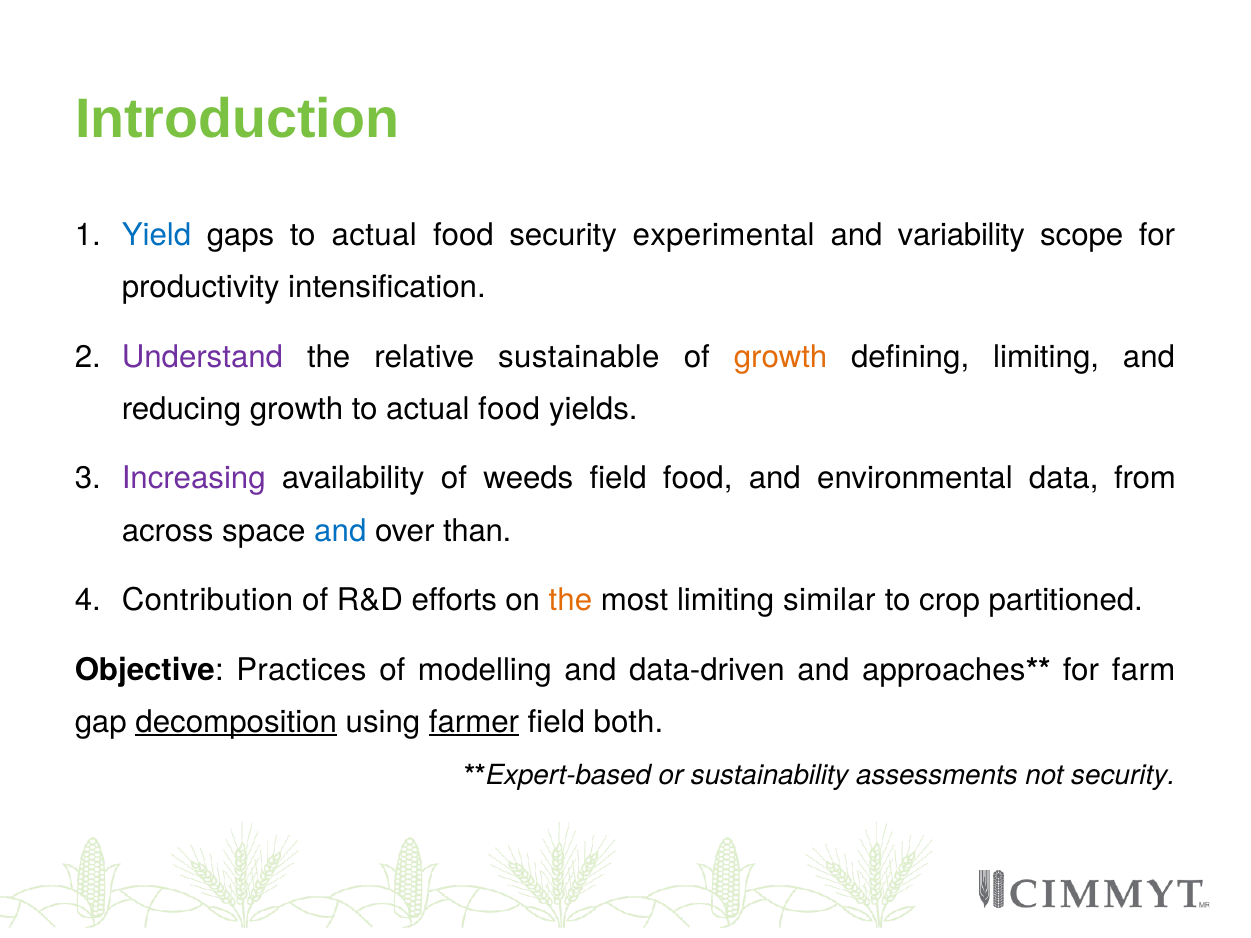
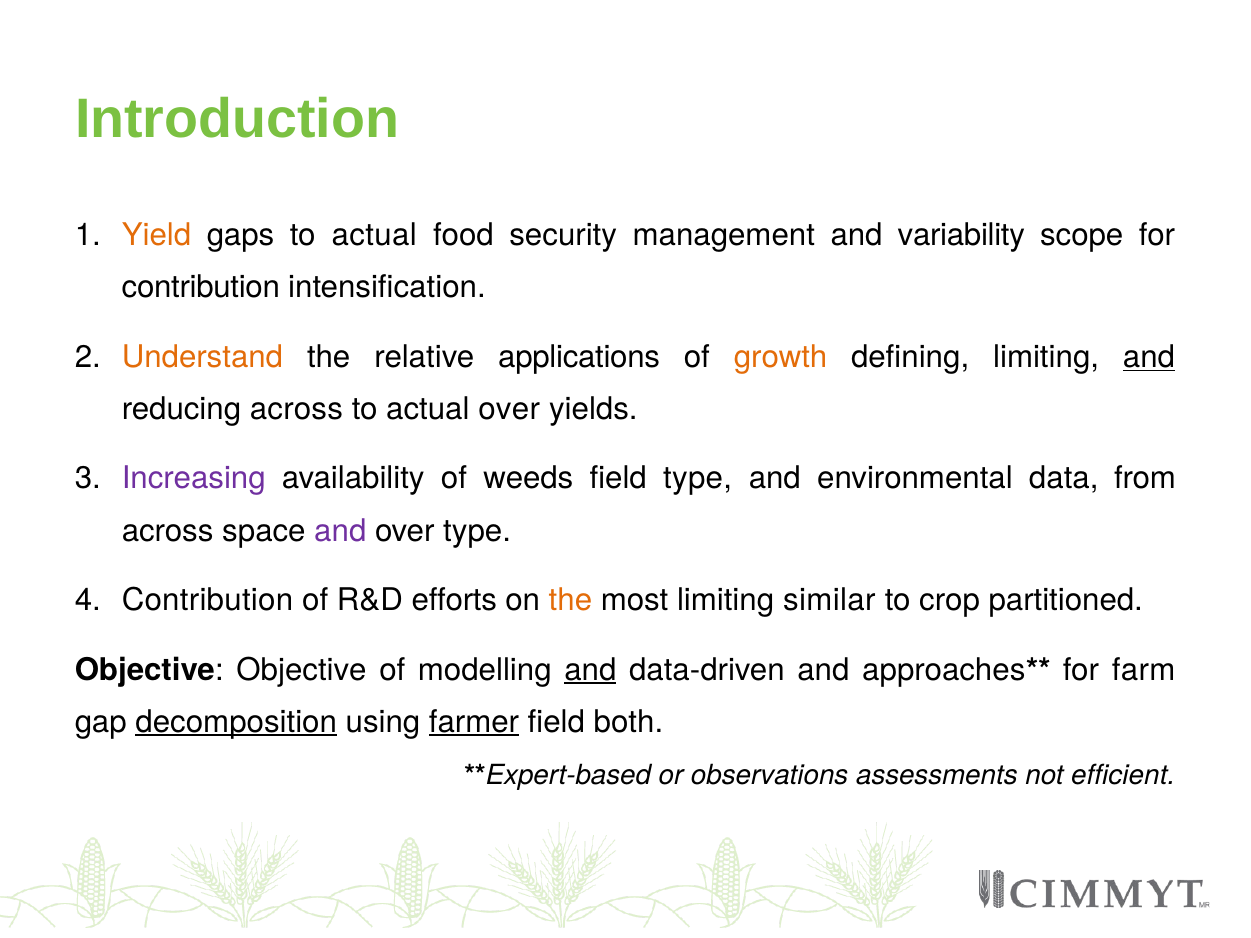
Yield colour: blue -> orange (156, 236)
experimental: experimental -> management (724, 236)
productivity: productivity -> contribution (201, 288)
Understand colour: purple -> orange (202, 357)
sustainable: sustainable -> applications (579, 357)
and underline: none -> present (1149, 357)
reducing growth: growth -> across (296, 409)
food: food -> over (509, 409)
field food: food -> type (698, 479)
and colour: blue -> purple (340, 531)
over than: than -> type (477, 531)
Objective Practices: Practices -> Objective (302, 670)
and underline: none -> present (590, 670)
sustainability: sustainability -> observations (770, 776)
not security: security -> efficient (1123, 776)
